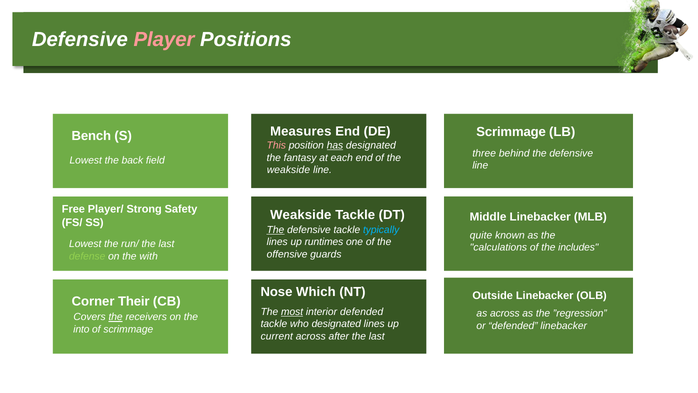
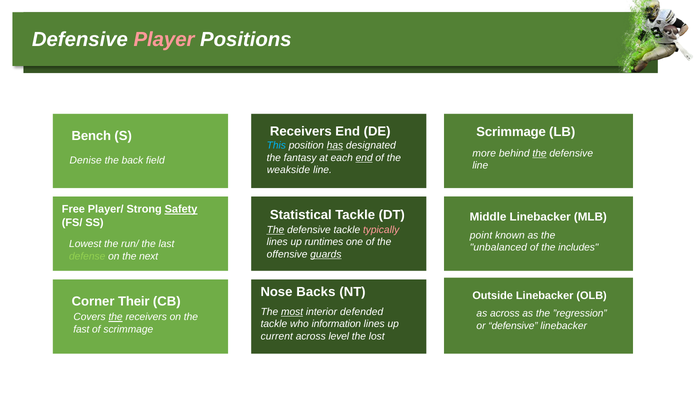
Measures: Measures -> Receivers (301, 131)
This colour: pink -> light blue (276, 145)
three: three -> more (484, 153)
the underline: none -> present (540, 153)
end underline: none -> present (364, 158)
Lowest: Lowest -> Denise (86, 160)
Safety underline: none -> present (181, 209)
Weakside: Weakside -> Statistical (301, 215)
typically colour: light blue -> pink (381, 230)
quite: quite -> point (481, 235)
calculations: calculations -> unbalanced (498, 247)
guards underline: none -> present (326, 254)
with: with -> next (149, 256)
Which: Which -> Backs (316, 291)
who designated: designated -> information (336, 324)
or defended: defended -> defensive (513, 325)
into: into -> fast (81, 329)
after: after -> level (339, 336)
last: last -> lost (377, 336)
